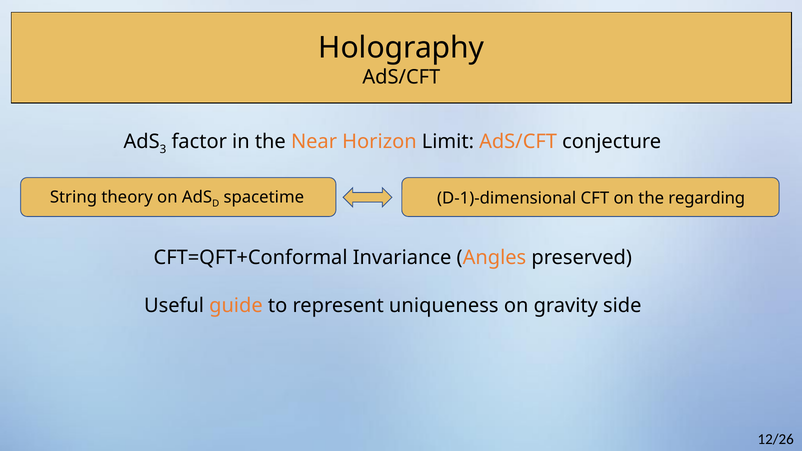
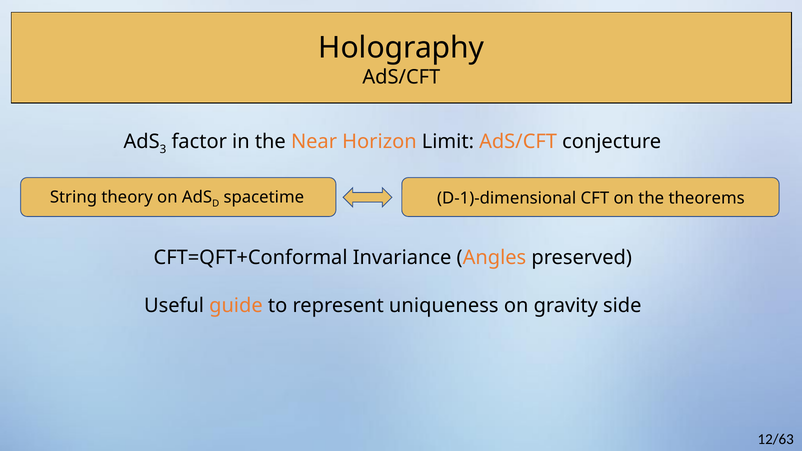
regarding: regarding -> theorems (707, 198)
12/26: 12/26 -> 12/63 (776, 440)
